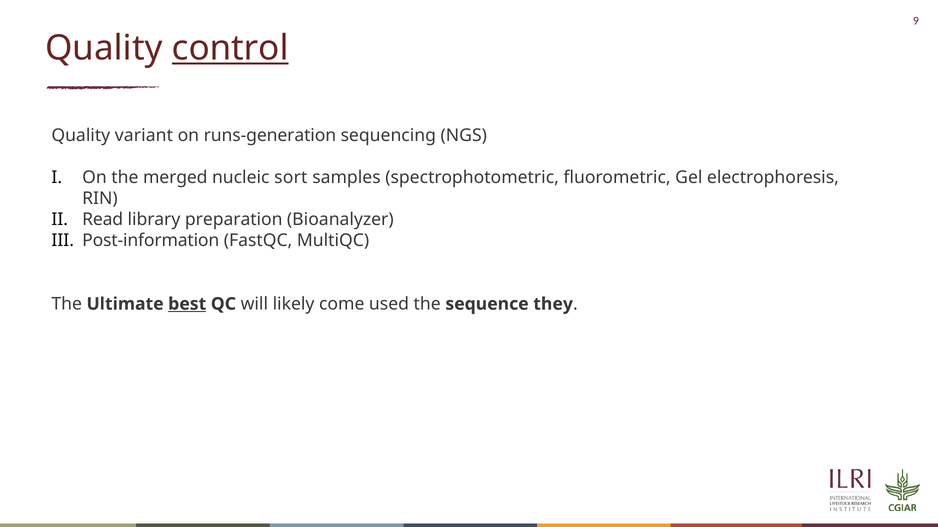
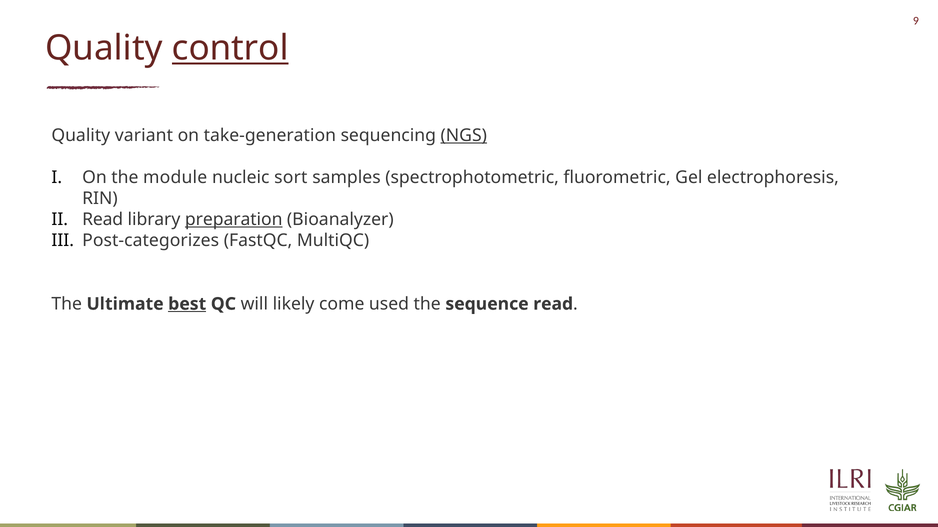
runs-generation: runs-generation -> take-generation (270, 135)
NGS underline: none -> present (464, 135)
merged: merged -> module (175, 178)
preparation underline: none -> present (234, 220)
Post-information: Post-information -> Post-categorizes (151, 241)
sequence they: they -> read (553, 304)
